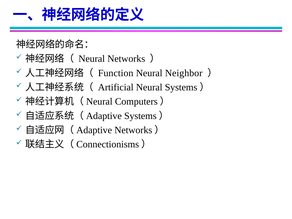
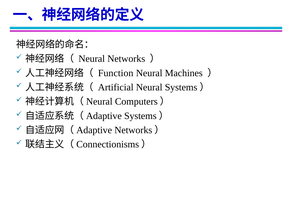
Neighbor: Neighbor -> Machines (184, 73)
